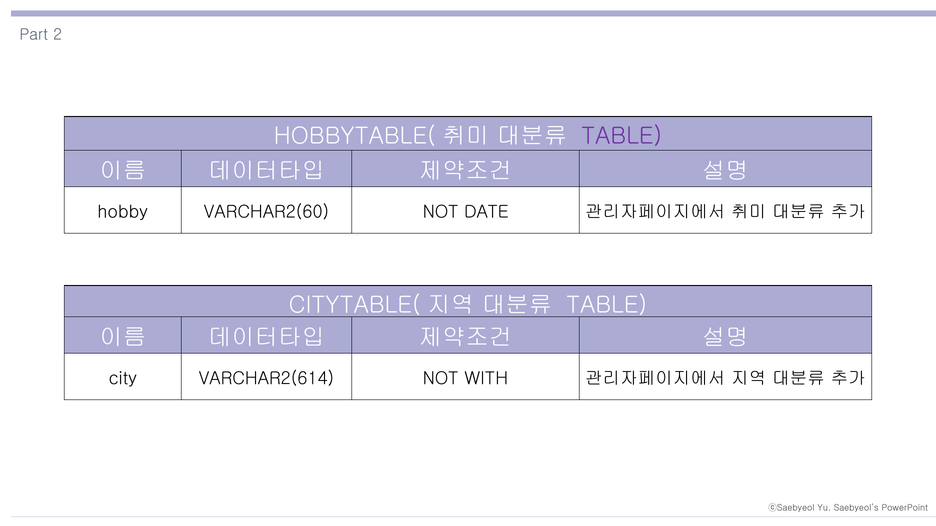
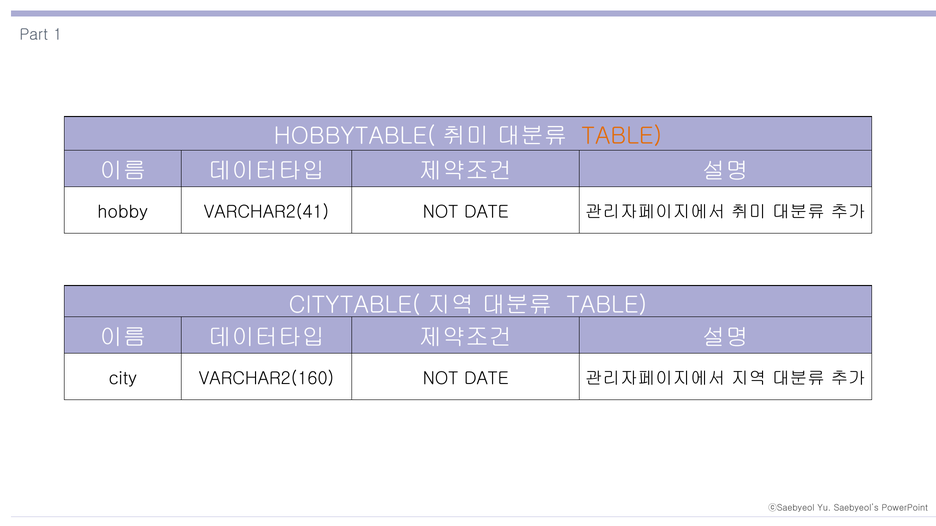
2: 2 -> 1 (58, 35)
TABLE colour: purple -> orange (622, 136)
VARCHAR2(60: VARCHAR2(60 -> VARCHAR2(41 (267, 212)
VARCHAR2(614: VARCHAR2(614 -> VARCHAR2(160 (267, 379)
WITH: WITH -> DATE (486, 379)
